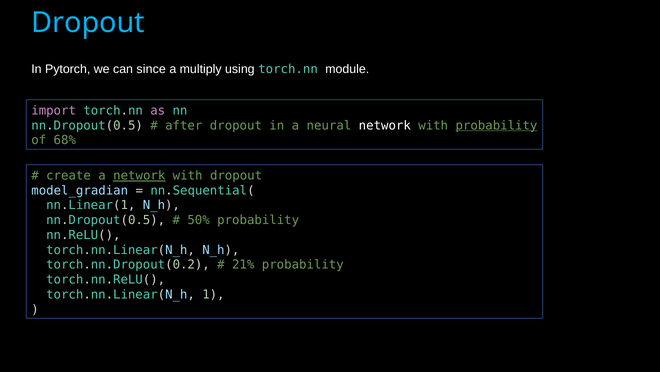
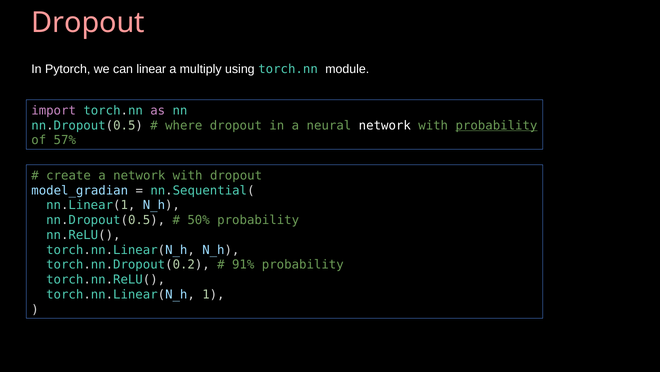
Dropout colour: light blue -> pink (88, 23)
since: since -> linear (151, 69)
after: after -> where (184, 125)
68%: 68% -> 57% (65, 140)
network underline: present -> none (139, 175)
21%: 21% -> 91% (243, 264)
